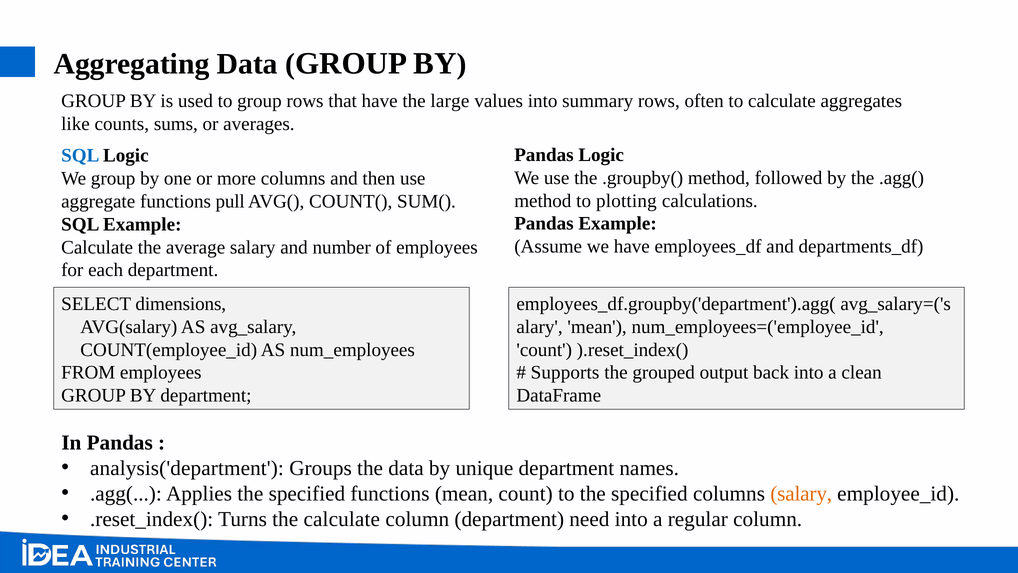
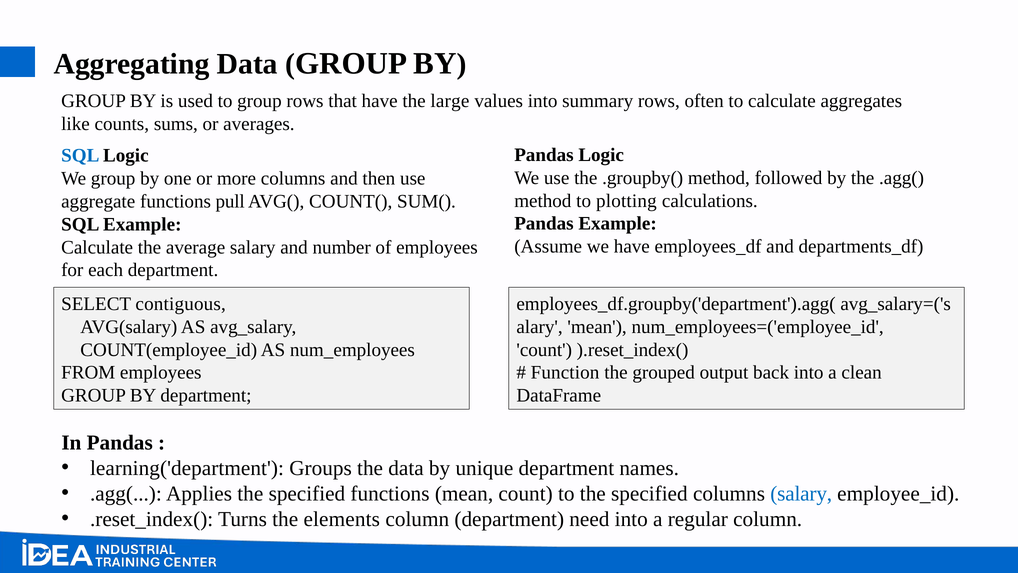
dimensions: dimensions -> contiguous (181, 304)
Supports: Supports -> Function (565, 372)
analysis('department: analysis('department -> learning('department (187, 468)
salary colour: orange -> blue (801, 493)
the calculate: calculate -> elements (342, 519)
